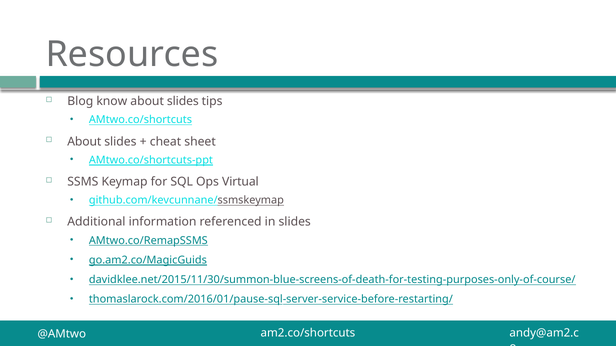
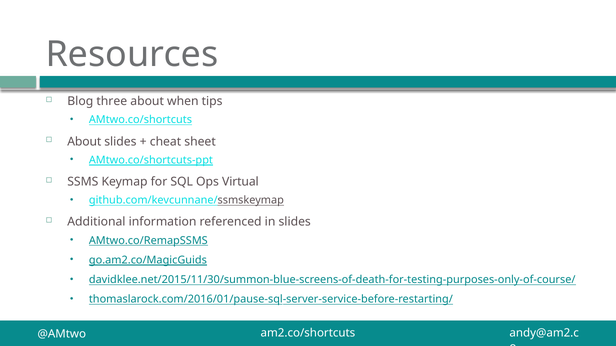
know: know -> three (112, 102)
slides: slides -> when (183, 102)
